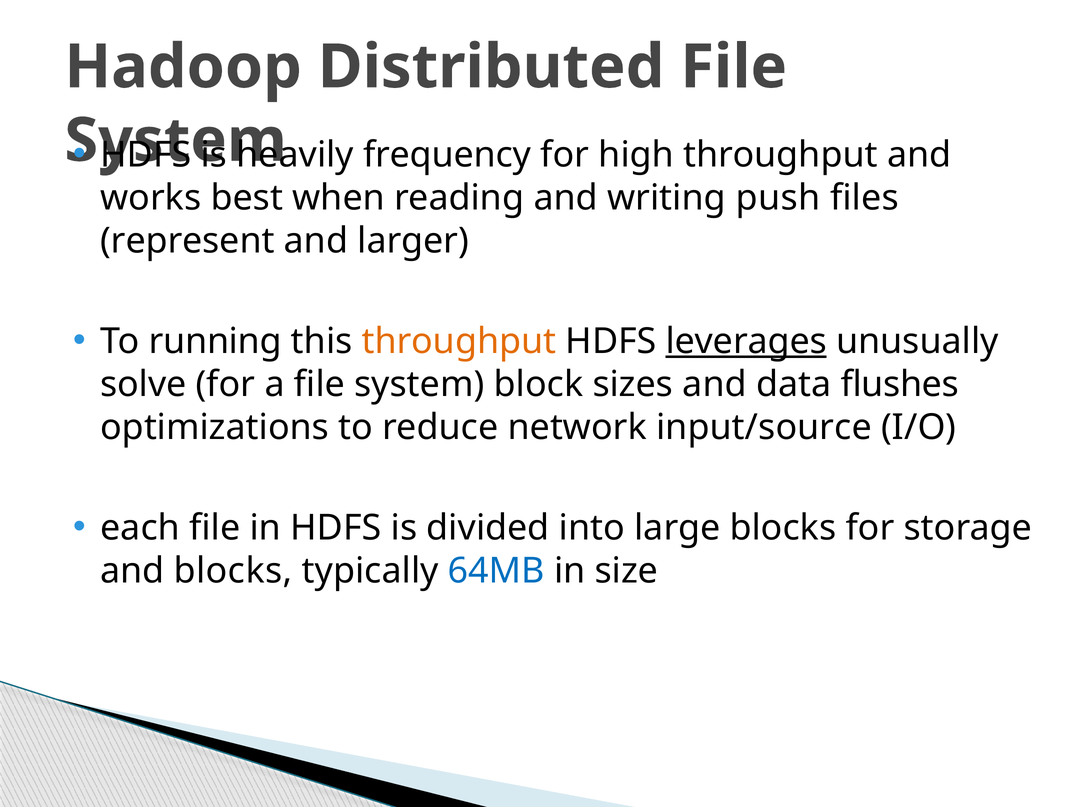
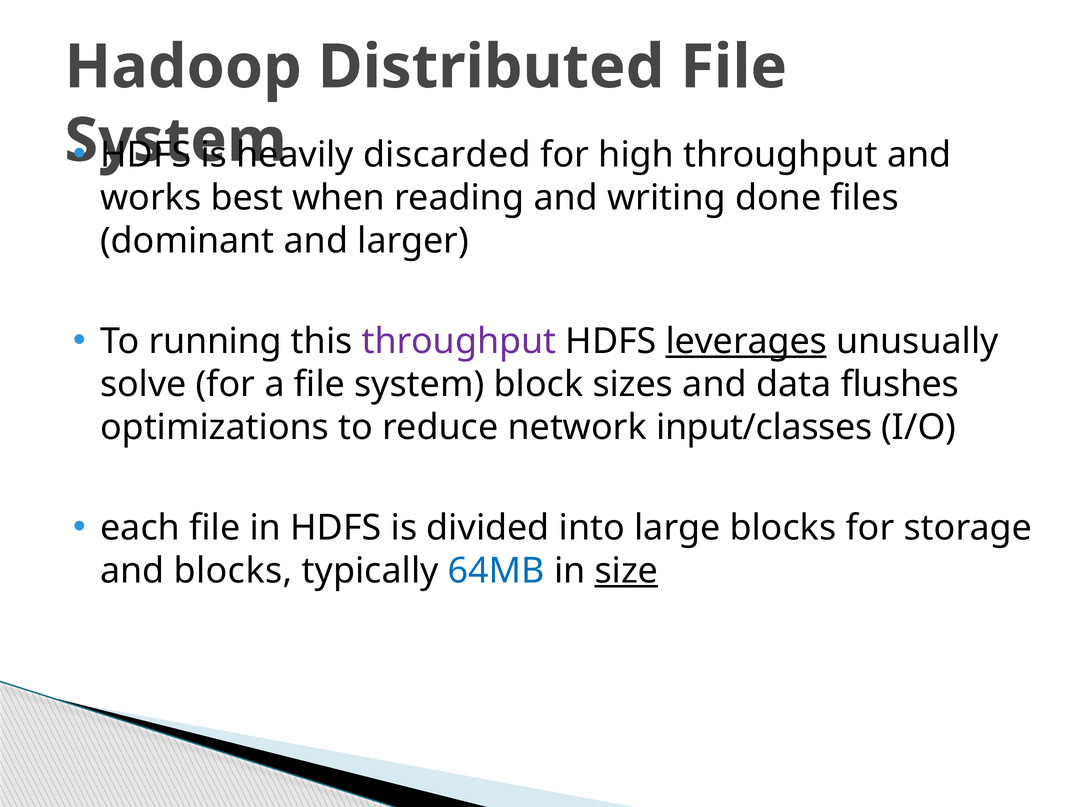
frequency: frequency -> discarded (447, 155)
push: push -> done (778, 198)
represent: represent -> dominant (187, 241)
throughput colour: orange -> purple (459, 341)
input/source: input/source -> input/classes (764, 427)
size underline: none -> present (626, 571)
